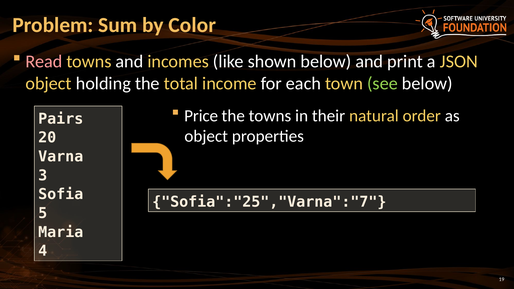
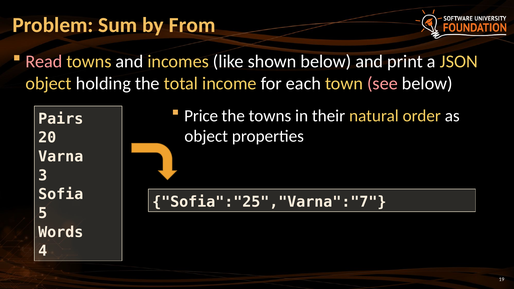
Color: Color -> From (192, 25)
see colour: light green -> pink (382, 83)
Maria: Maria -> Words (61, 232)
